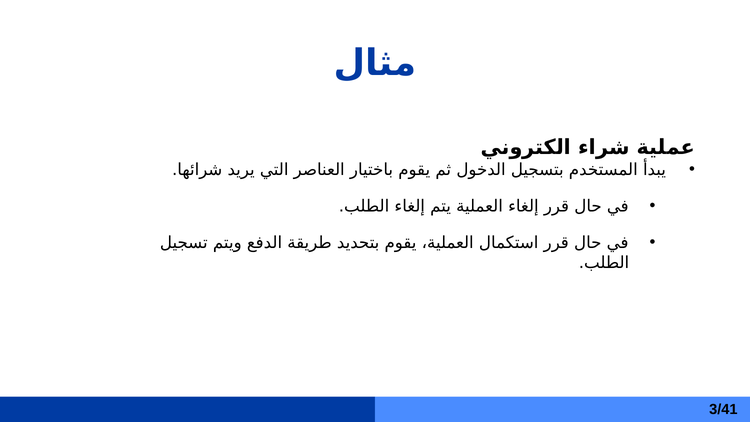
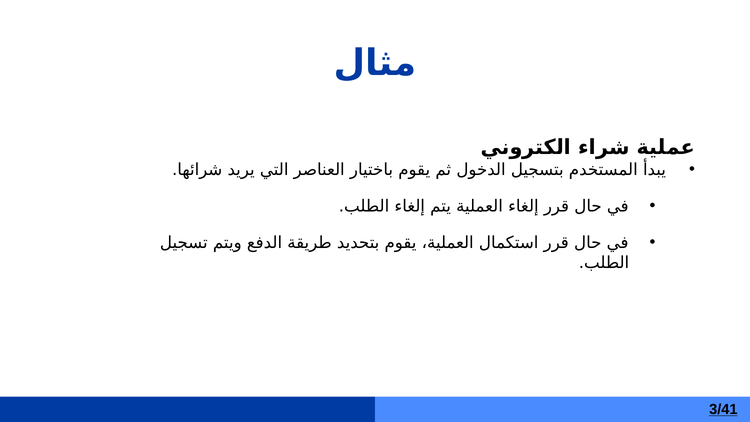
3/41 underline: none -> present (723, 409)
